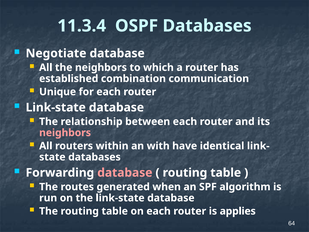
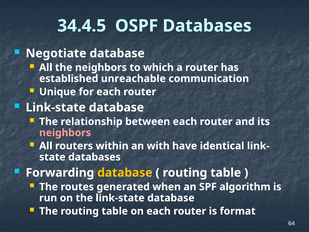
11.3.4: 11.3.4 -> 34.4.5 (82, 26)
combination: combination -> unreachable (133, 79)
database colour: pink -> yellow (125, 173)
applies: applies -> format (238, 211)
